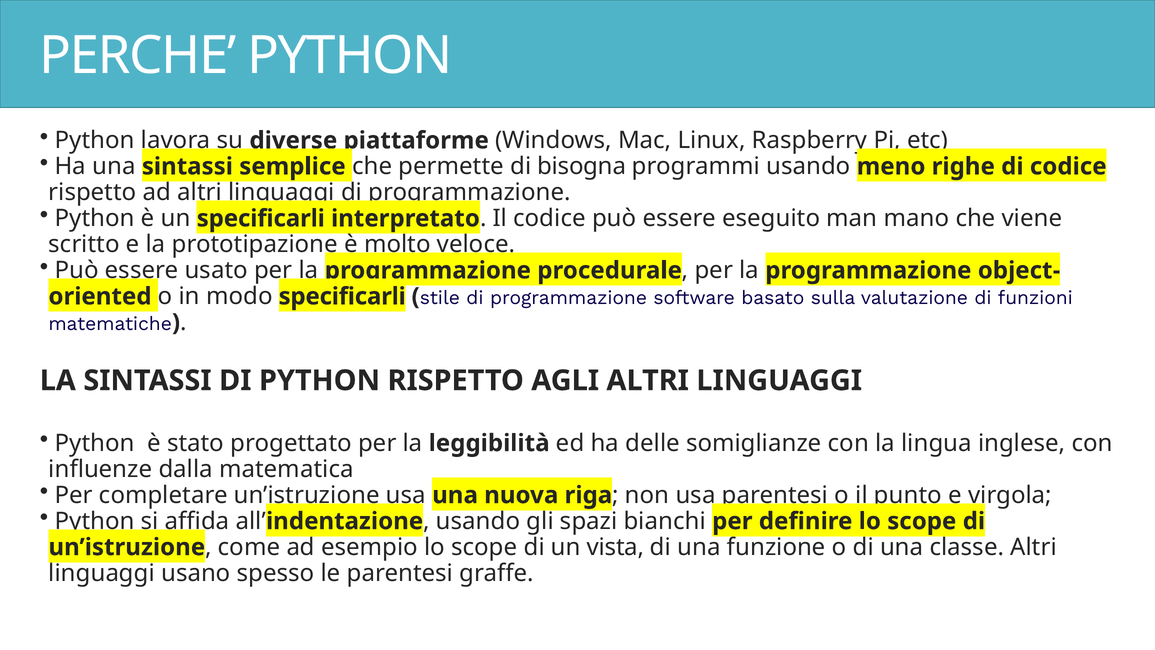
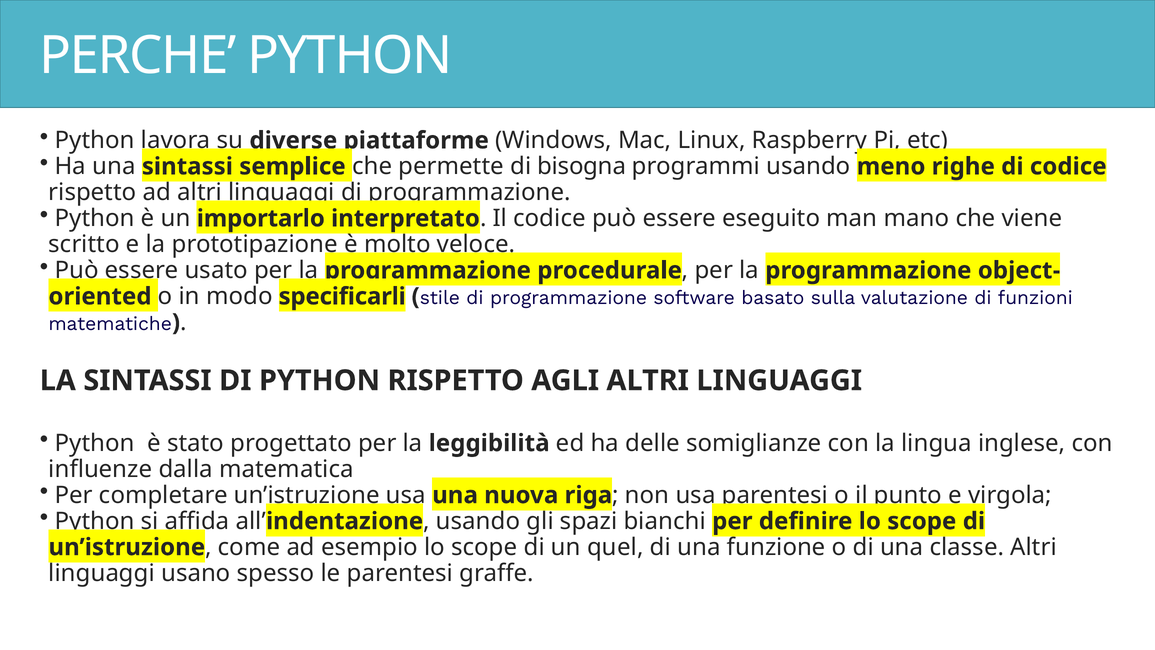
un specificarli: specificarli -> importarlo (261, 218)
vista: vista -> quel (615, 547)
